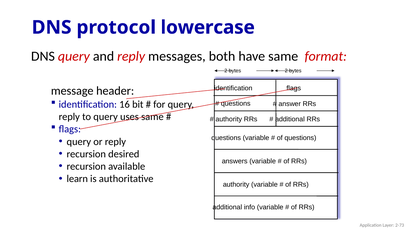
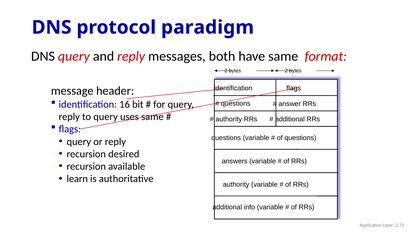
lowercase: lowercase -> paradigm (208, 27)
